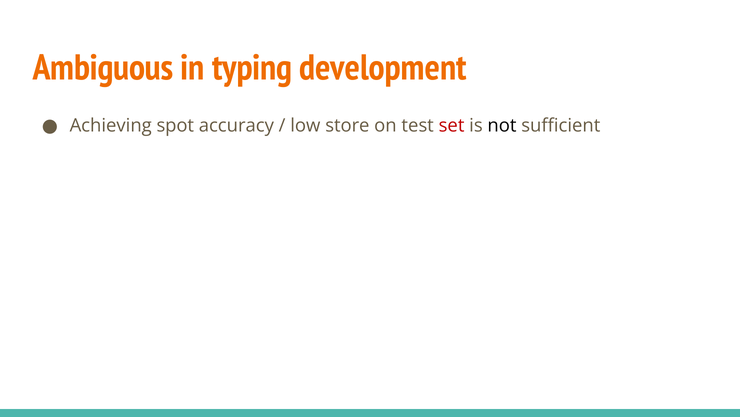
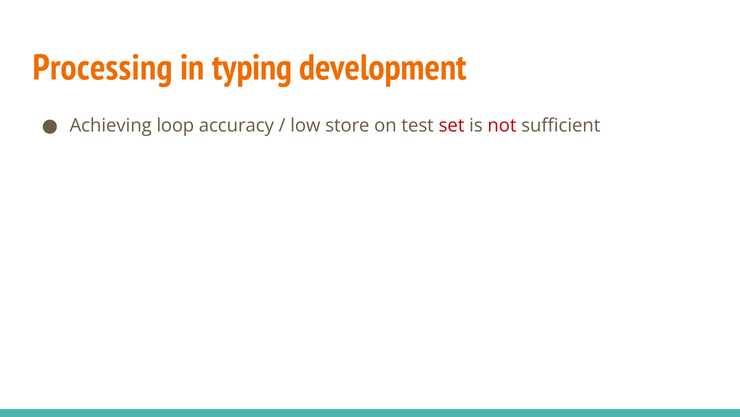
Ambiguous: Ambiguous -> Processing (103, 68)
spot: spot -> loop (175, 126)
not colour: black -> red (502, 126)
